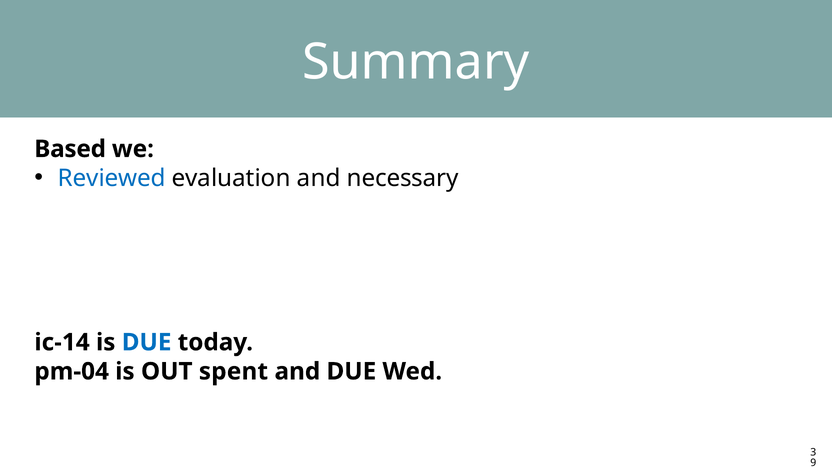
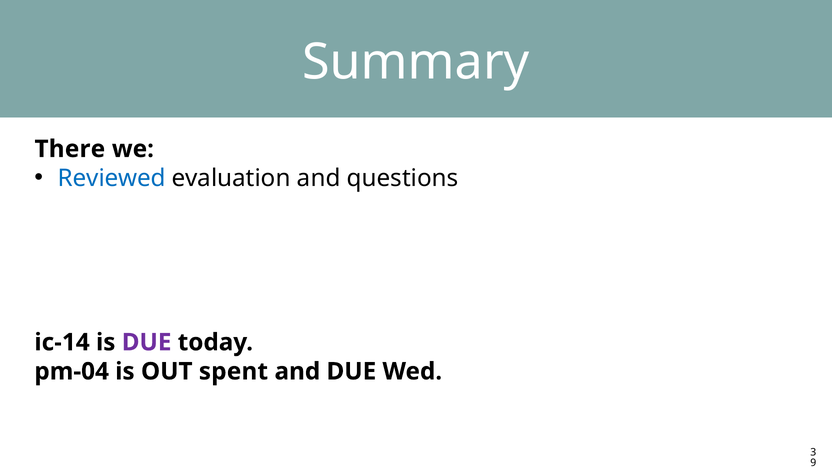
Based: Based -> There (70, 149)
necessary: necessary -> questions (403, 178)
DUE colour: blue -> purple (147, 342)
